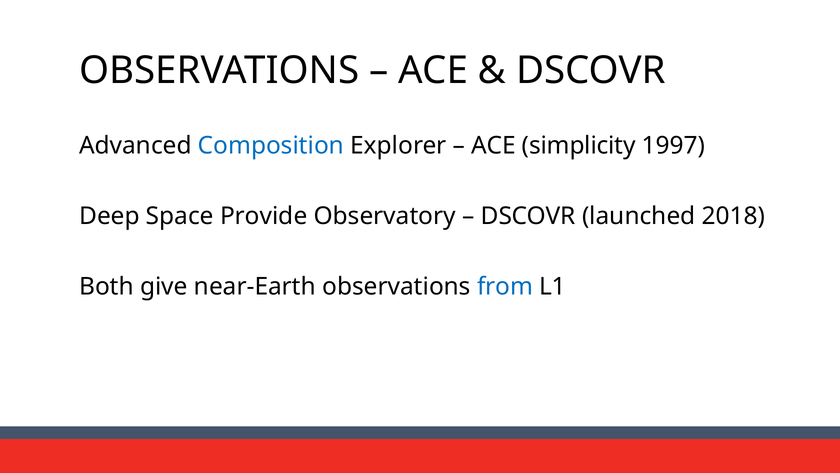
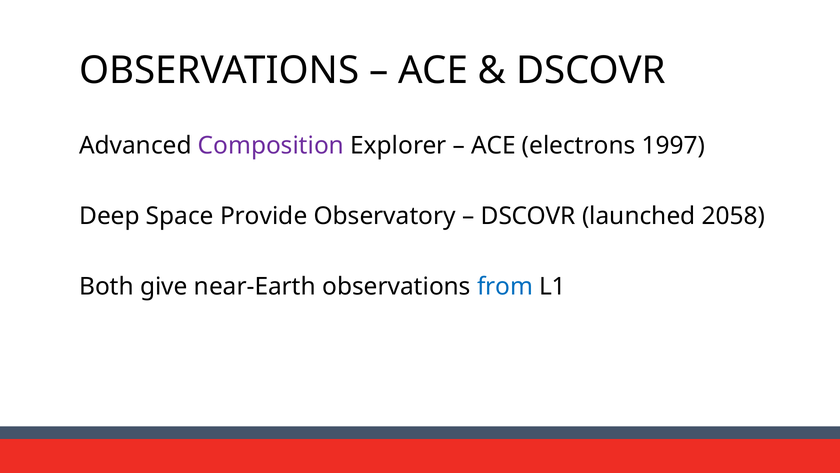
Composition colour: blue -> purple (271, 145)
simplicity: simplicity -> electrons (579, 145)
2018: 2018 -> 2058 (733, 216)
